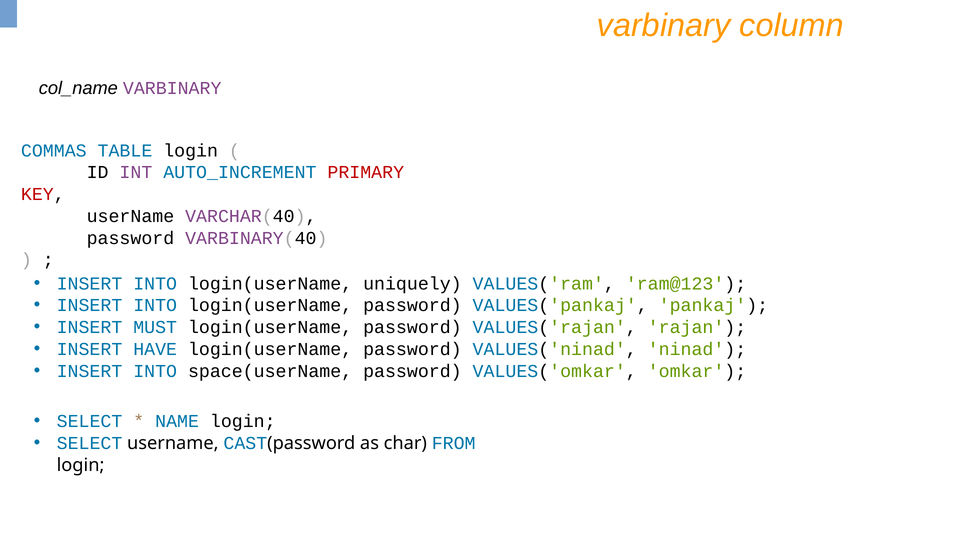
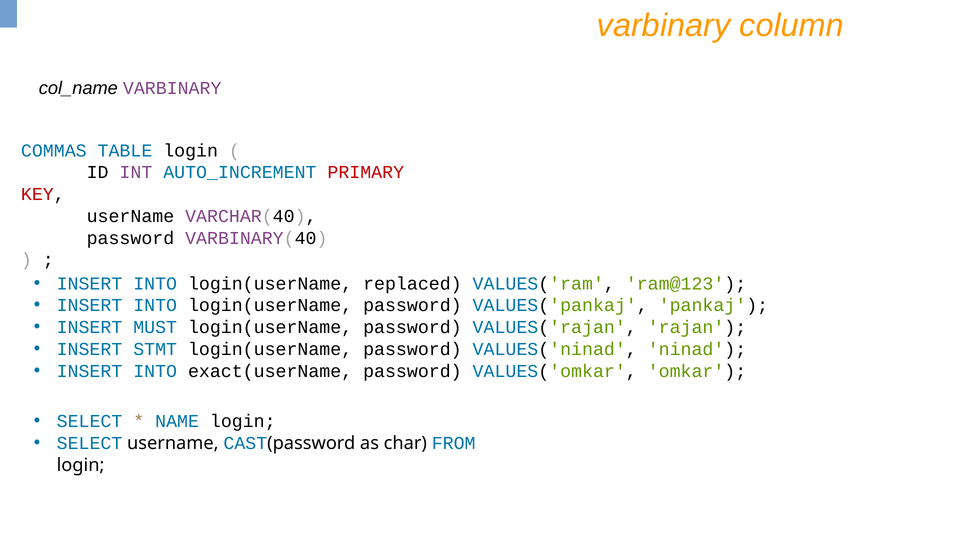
uniquely: uniquely -> replaced (412, 284)
HAVE: HAVE -> STMT (155, 349)
space(userName: space(userName -> exact(userName (270, 371)
